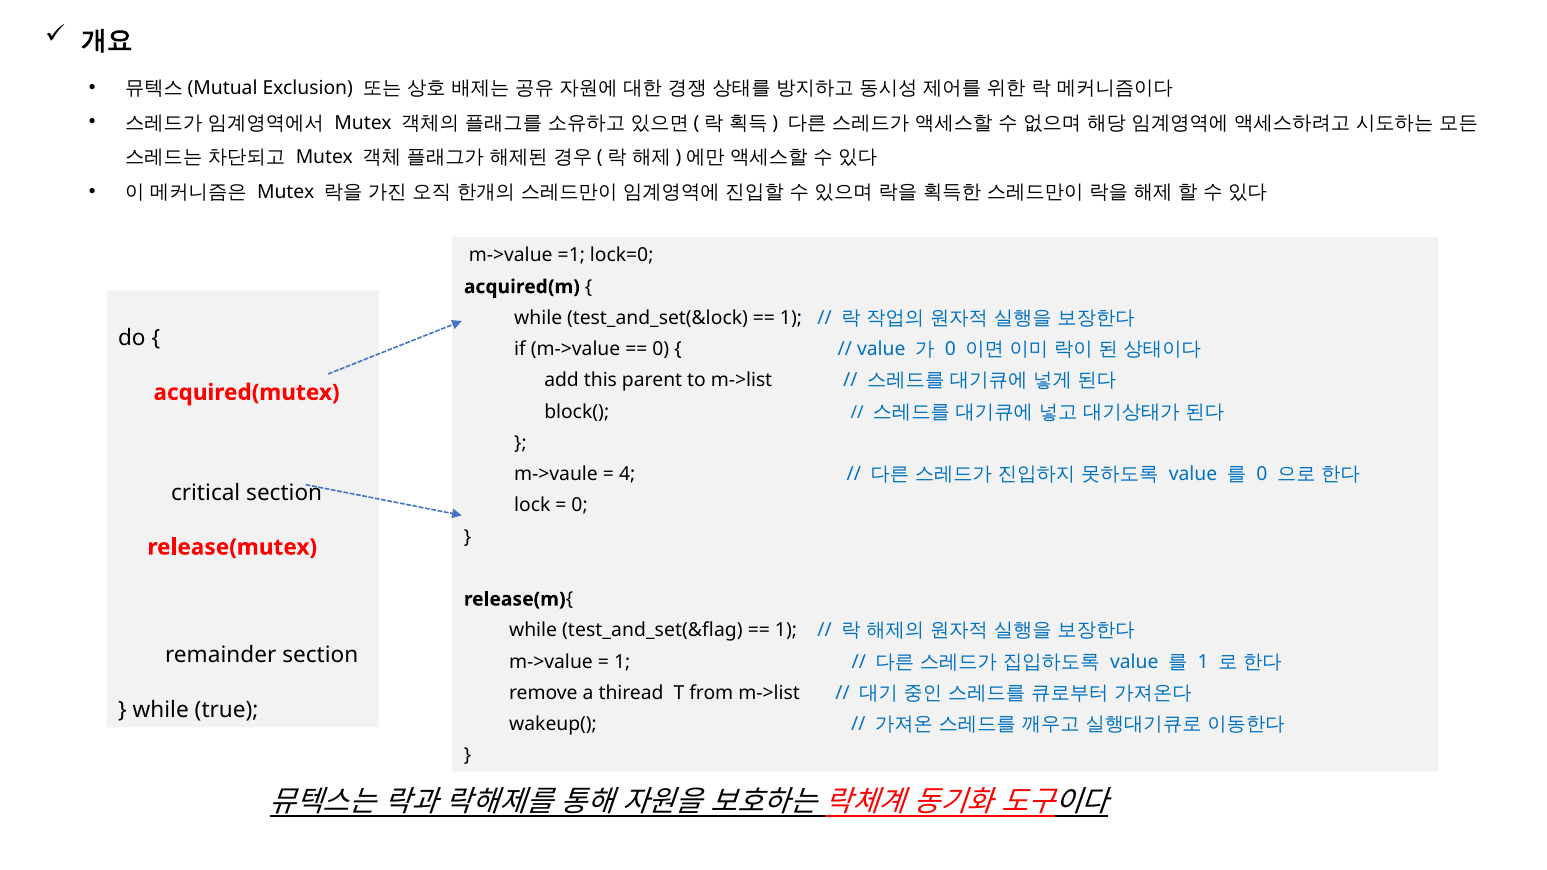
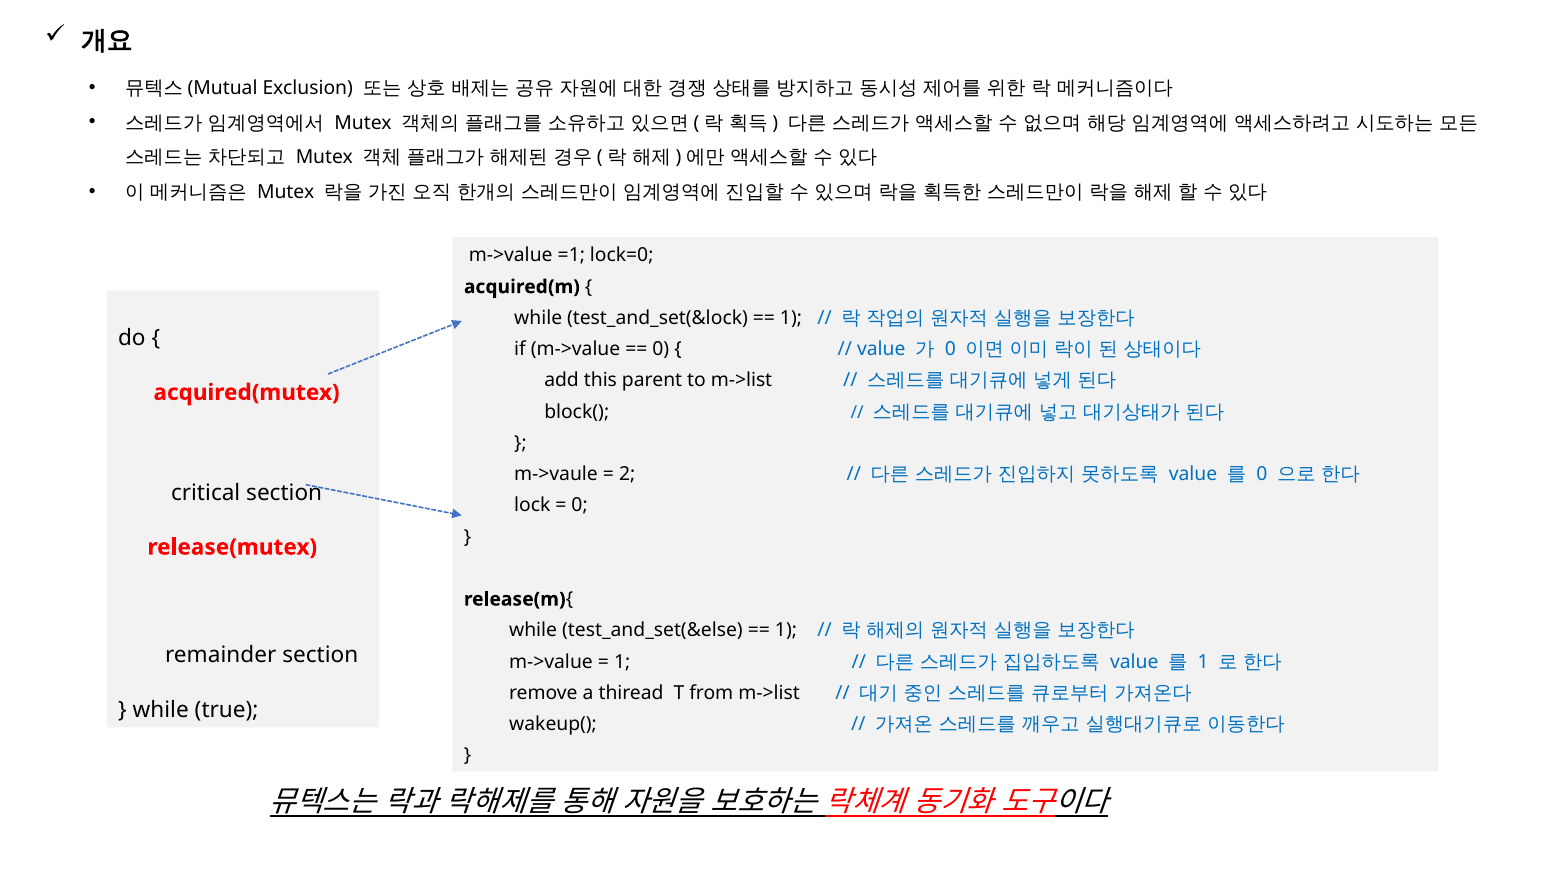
4: 4 -> 2 (627, 474)
test_and_set(&flag: test_and_set(&flag -> test_and_set(&else (652, 631)
